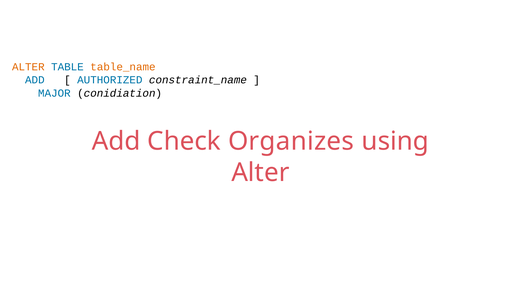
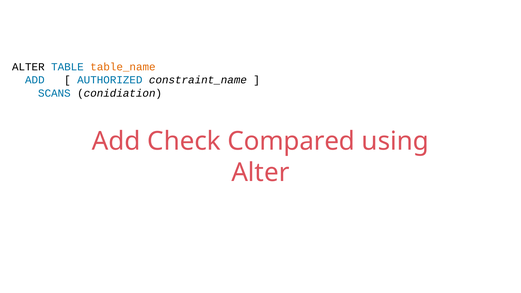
ALTER colour: orange -> black (28, 67)
MAJOR: MAJOR -> SCANS (54, 93)
Organizes: Organizes -> Compared (291, 141)
